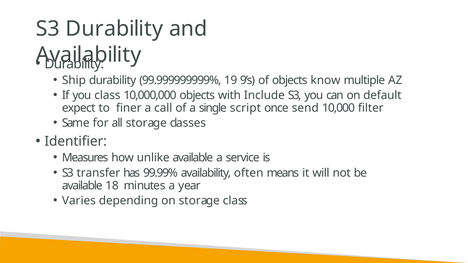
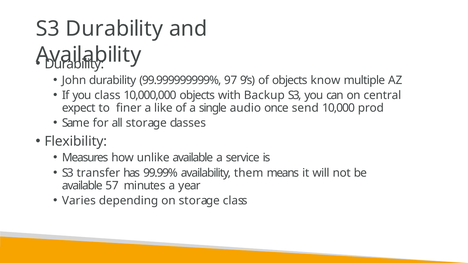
Ship: Ship -> John (74, 80)
19: 19 -> 97 (231, 80)
Include: Include -> Backup (264, 96)
default: default -> central (382, 96)
call: call -> like (163, 108)
script: script -> audio (245, 108)
filter: filter -> prod (371, 108)
Identifier: Identifier -> Flexibility (76, 142)
often: often -> them (249, 173)
18: 18 -> 57 (112, 186)
